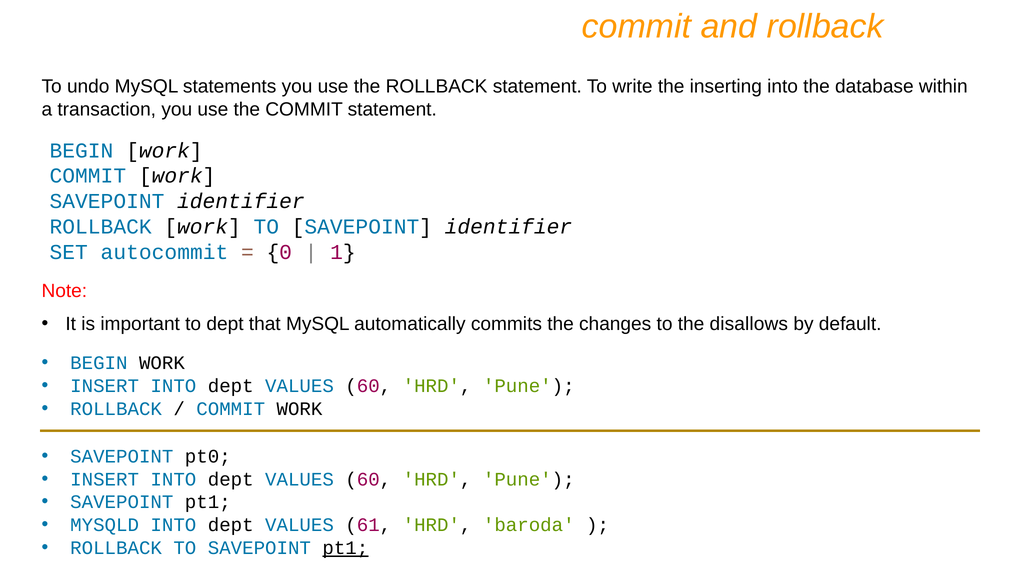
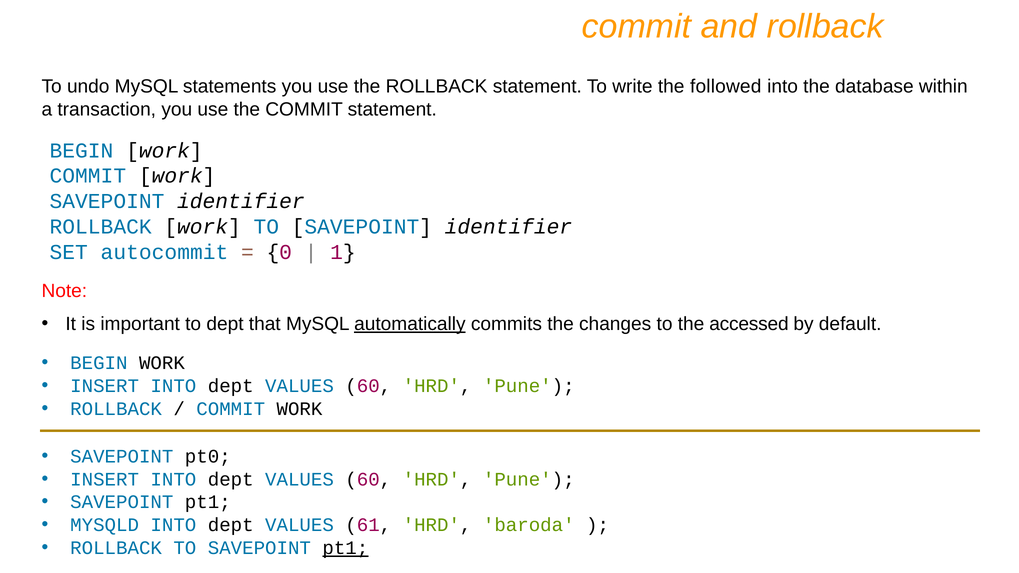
inserting: inserting -> followed (726, 87)
automatically underline: none -> present (410, 324)
disallows: disallows -> accessed (749, 324)
